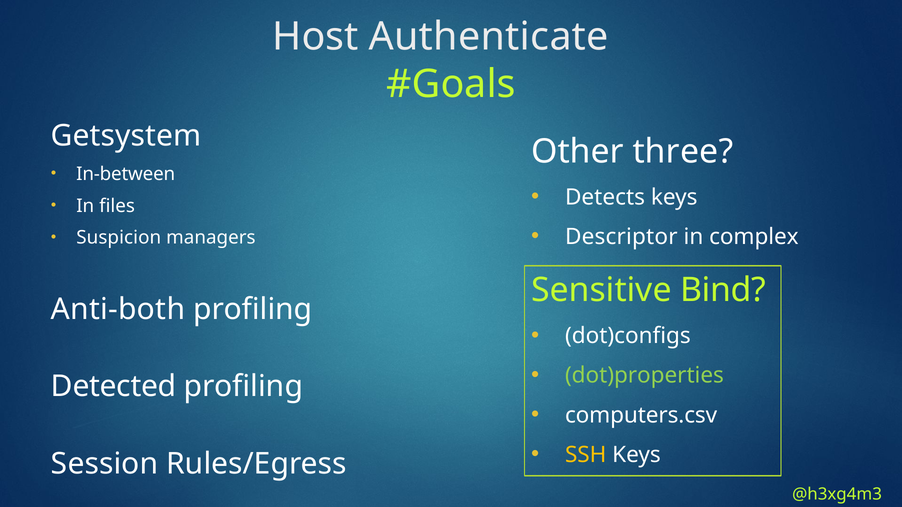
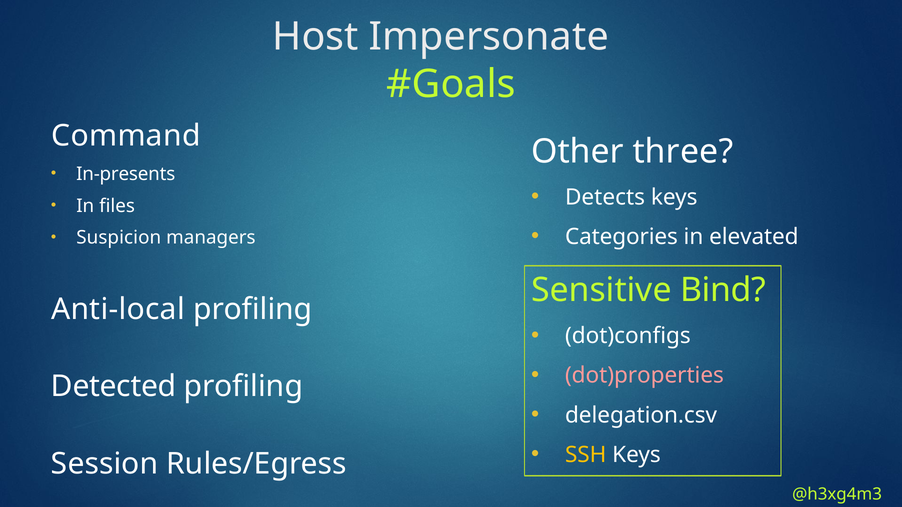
Authenticate: Authenticate -> Impersonate (489, 37)
Getsystem: Getsystem -> Command (126, 136)
In-between: In-between -> In-presents (126, 174)
Descriptor: Descriptor -> Categories (621, 237)
complex: complex -> elevated (754, 237)
Anti-both: Anti-both -> Anti-local (118, 309)
dot)properties colour: light green -> pink (644, 376)
computers.csv: computers.csv -> delegation.csv (641, 415)
